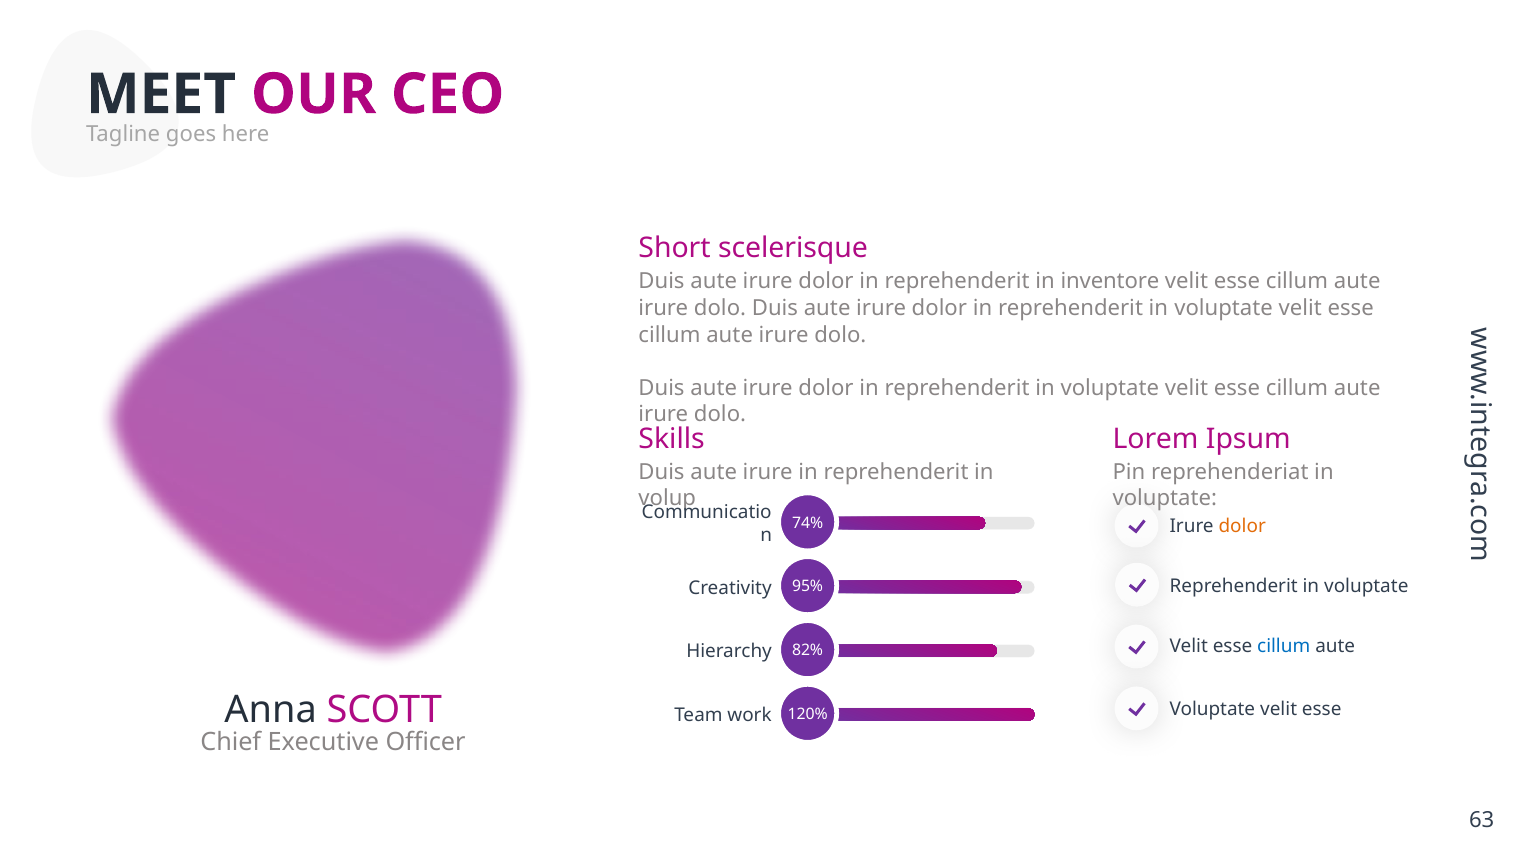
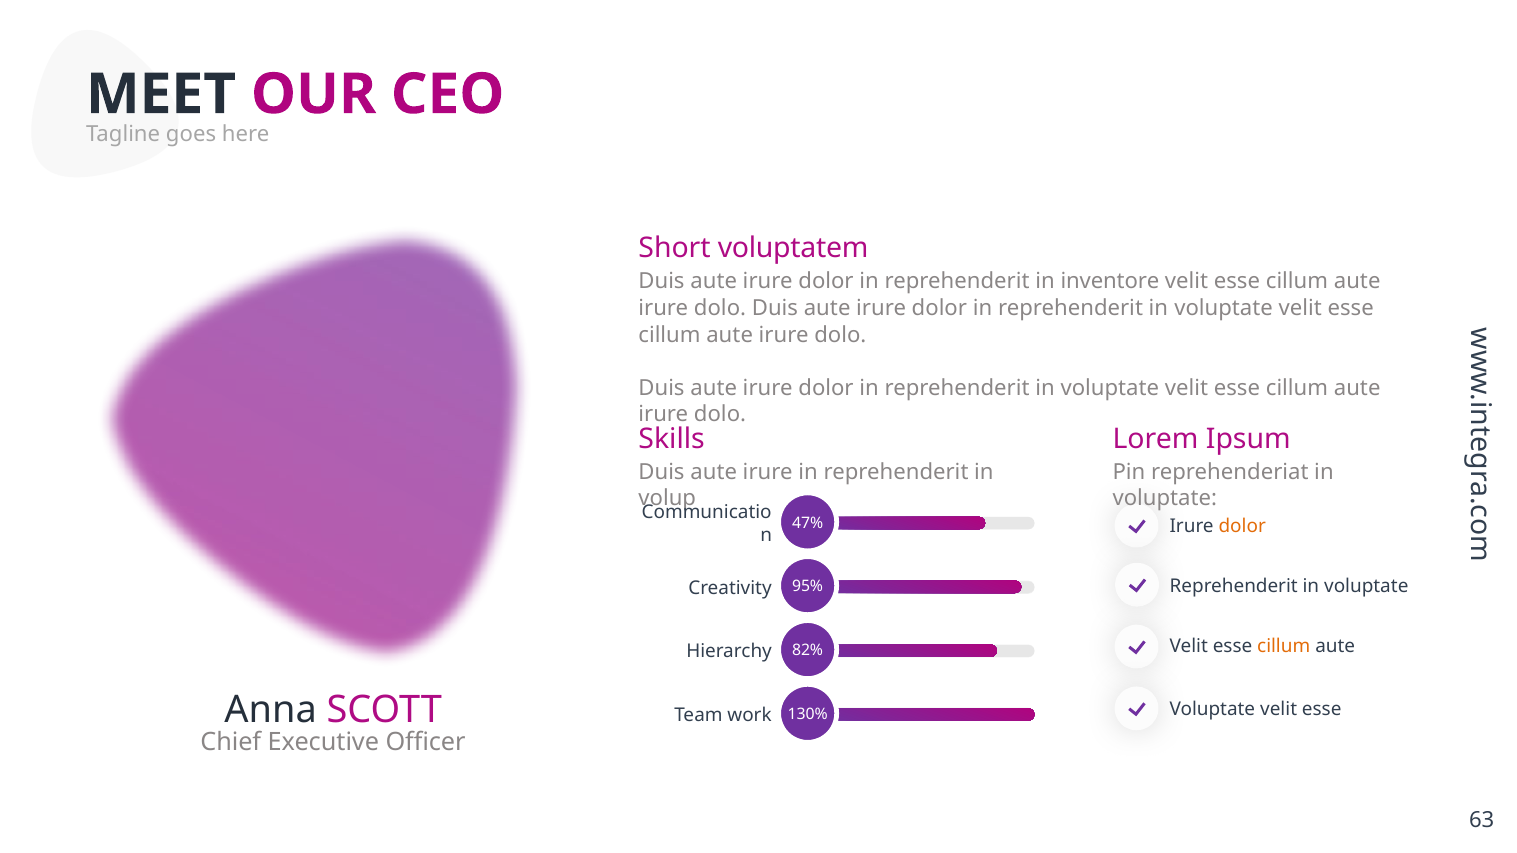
scelerisque: scelerisque -> voluptatem (793, 248)
74%: 74% -> 47% (808, 523)
cillum colour: blue -> orange (1284, 646)
120%: 120% -> 130% (808, 715)
